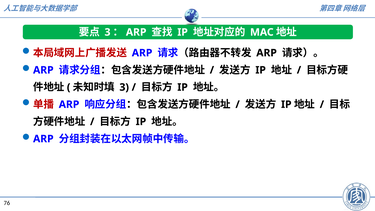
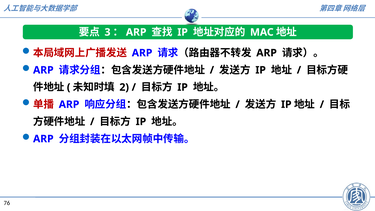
3: 3 -> 2 (124, 87)
